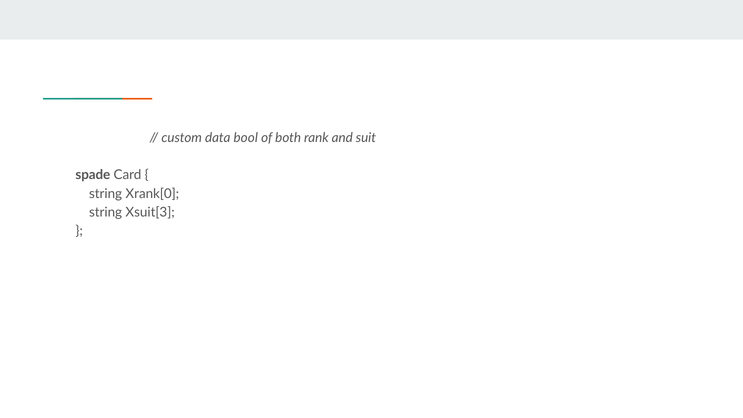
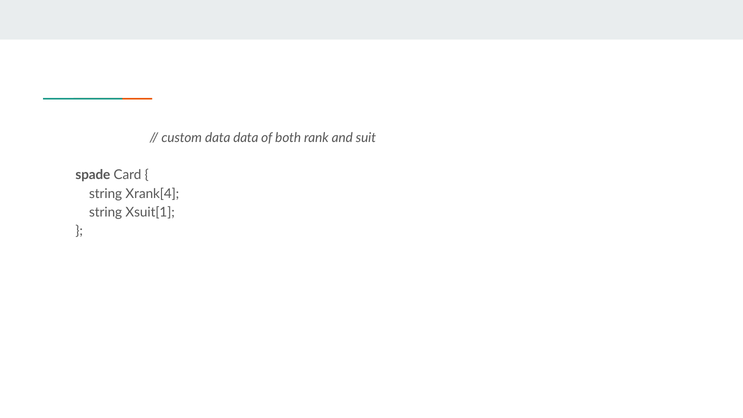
data bool: bool -> data (246, 138)
Xrank[0: Xrank[0 -> Xrank[4 (152, 194)
Xsuit[3: Xsuit[3 -> Xsuit[1 (150, 212)
